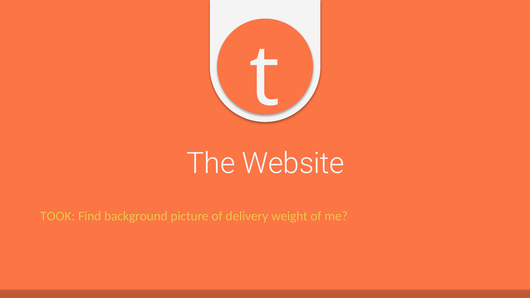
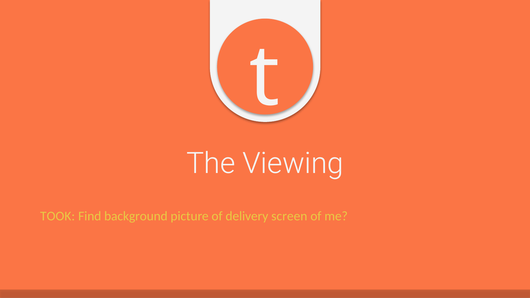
Website: Website -> Viewing (293, 164)
weight: weight -> screen (289, 216)
